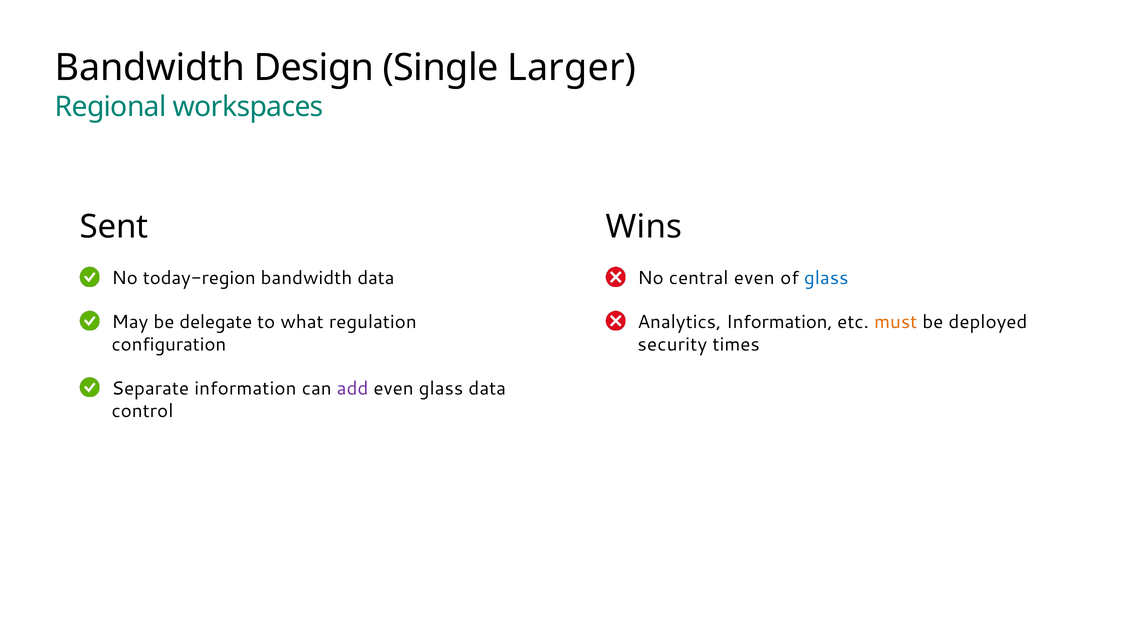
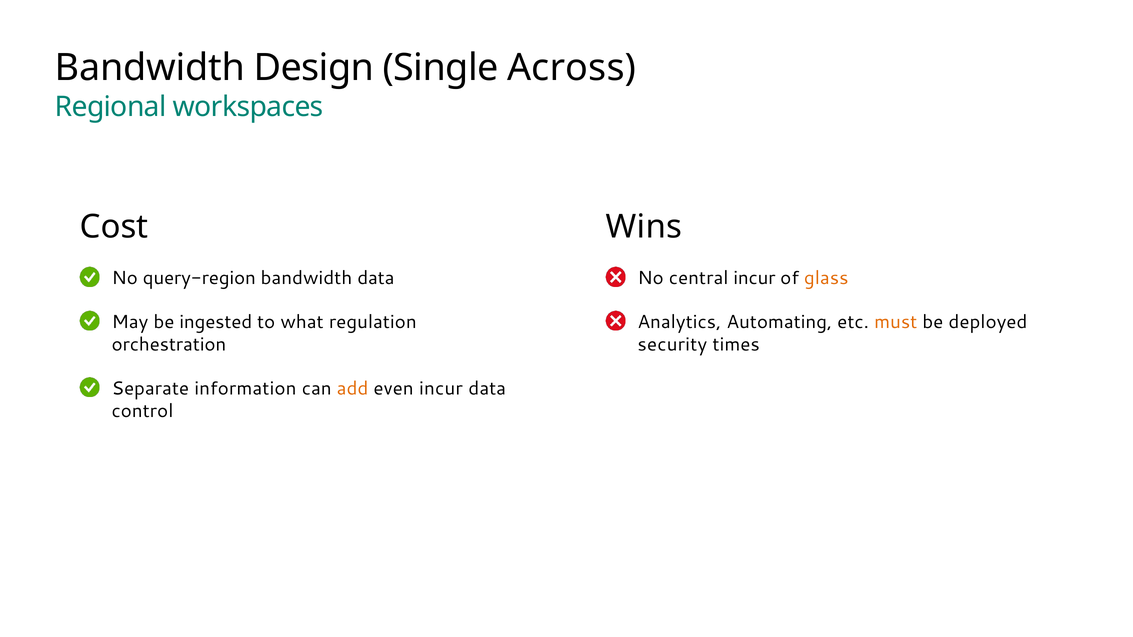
Larger: Larger -> Across (572, 68)
Sent: Sent -> Cost (114, 227)
today-region: today-region -> query-region (199, 278)
central even: even -> incur (754, 278)
glass colour: blue -> orange (826, 278)
delegate: delegate -> ingested (216, 322)
Analytics Information: Information -> Automating (779, 322)
configuration: configuration -> orchestration (169, 345)
add colour: purple -> orange (353, 389)
even glass: glass -> incur (441, 389)
